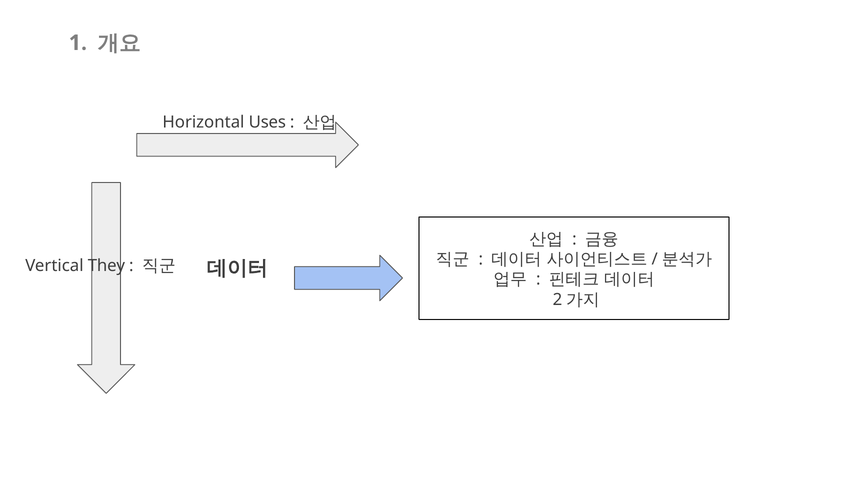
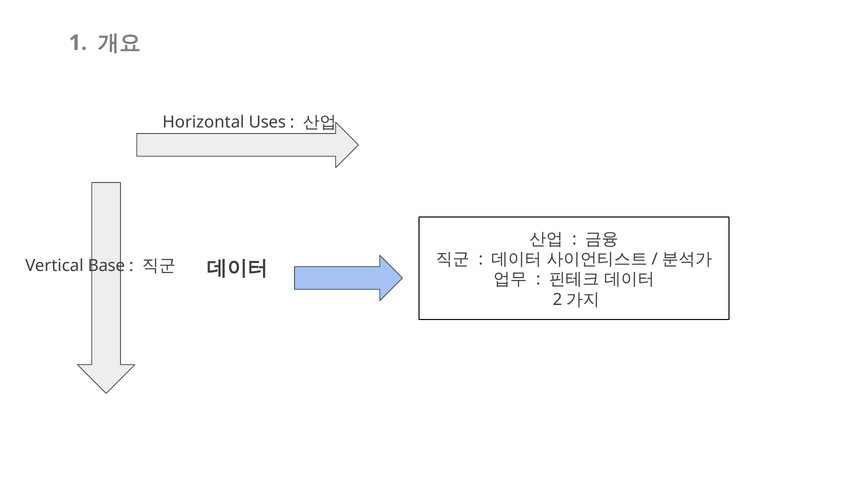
They: They -> Base (106, 265)
